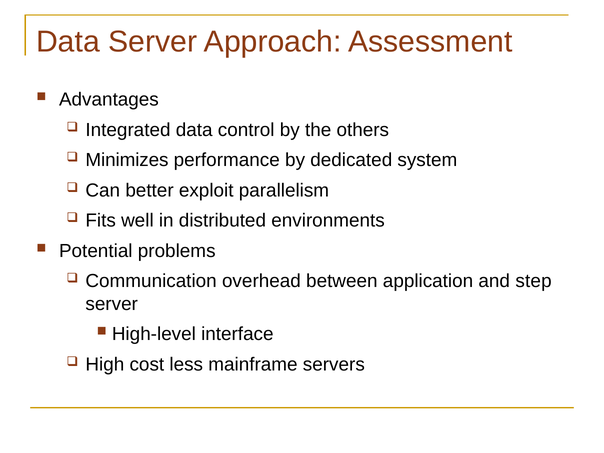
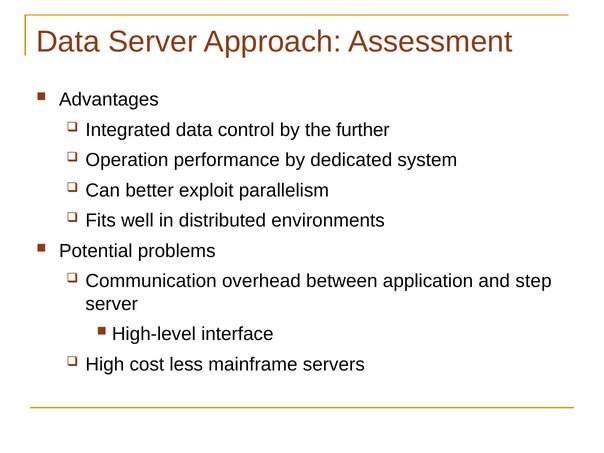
others: others -> further (363, 130)
Minimizes: Minimizes -> Operation (127, 160)
